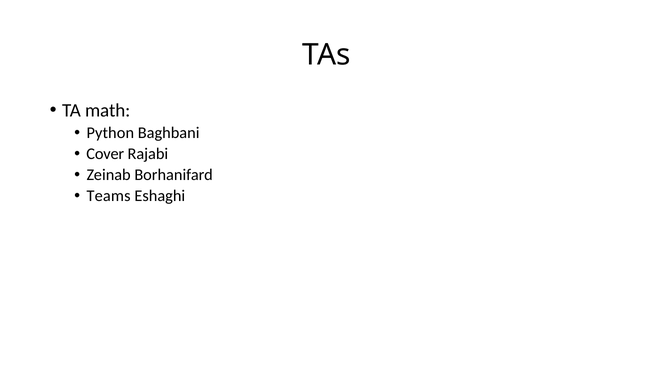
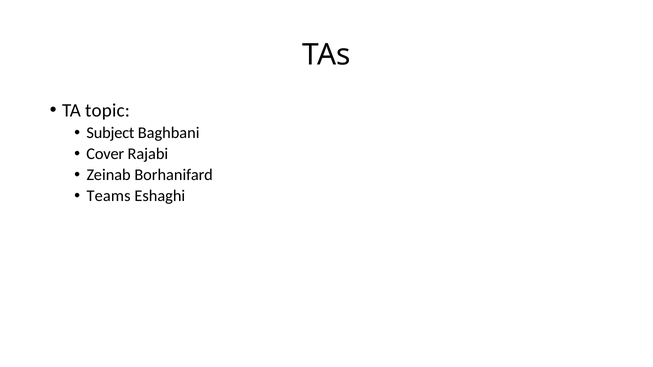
math: math -> topic (107, 110)
Python: Python -> Subject (110, 133)
